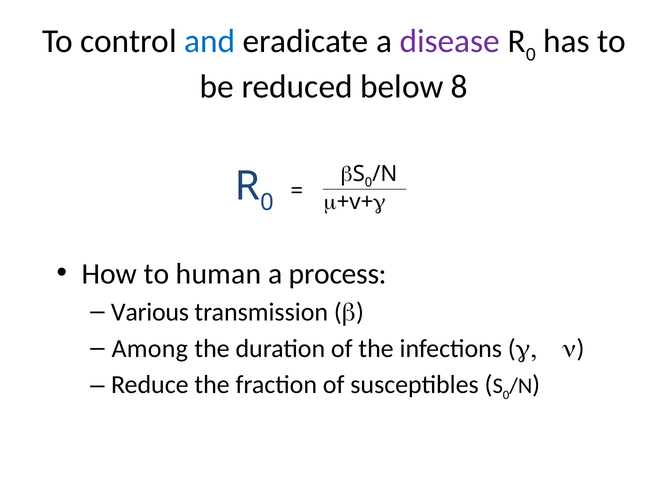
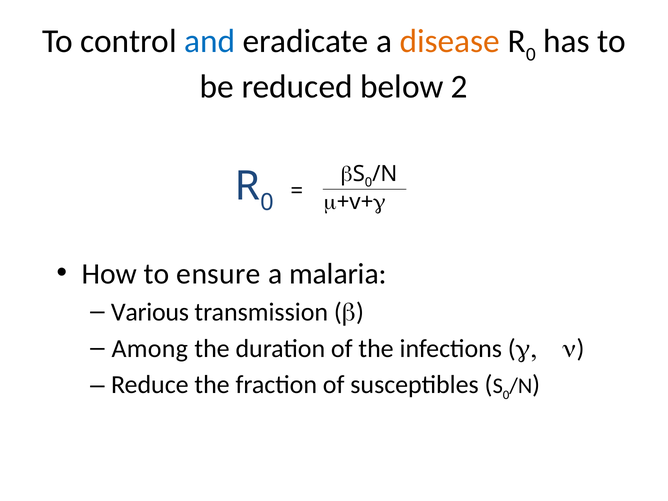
disease colour: purple -> orange (450, 41)
8: 8 -> 2 (459, 87)
human: human -> ensure (219, 274)
process: process -> malaria (338, 274)
